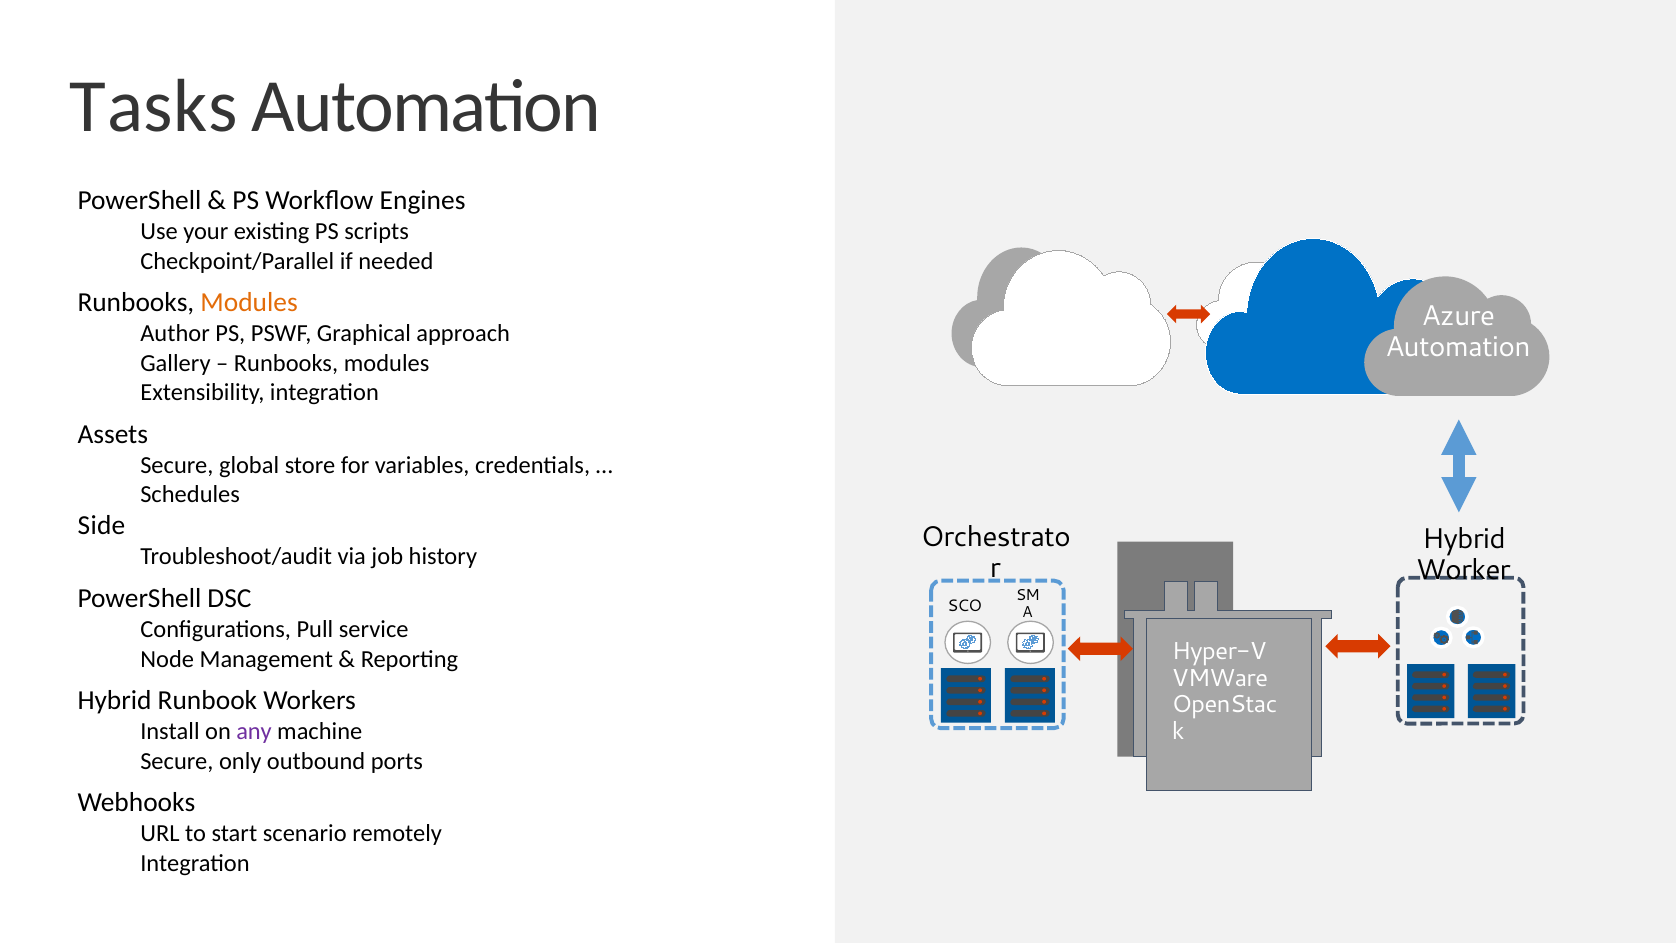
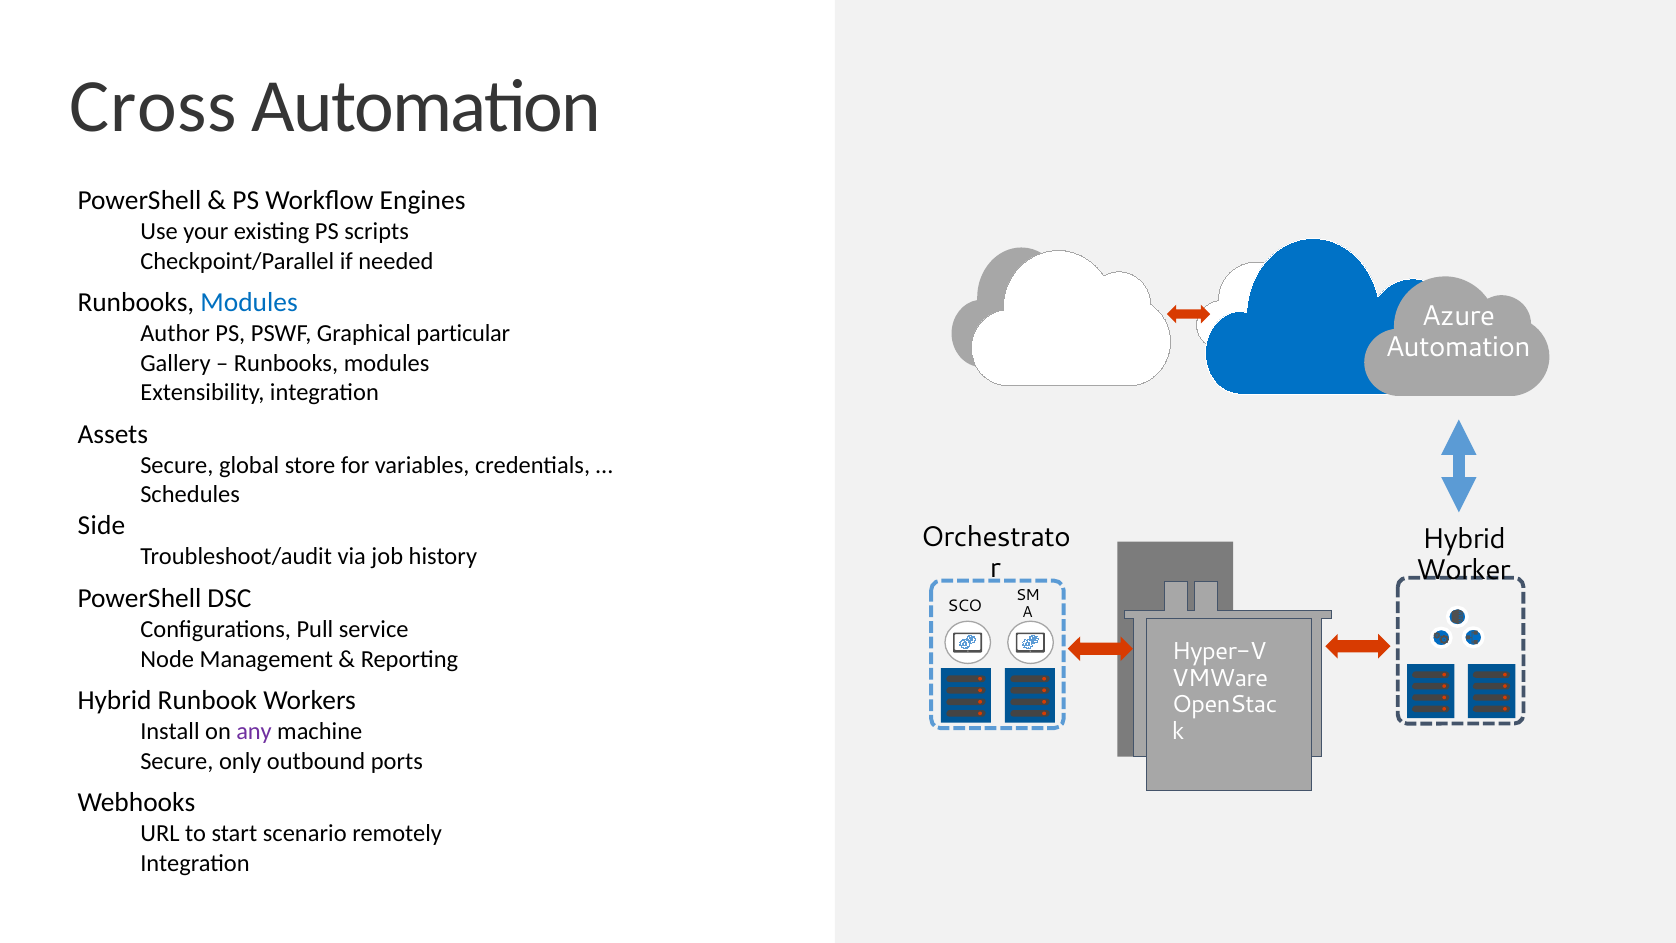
Tasks: Tasks -> Cross (154, 107)
Modules colour: orange -> blue (249, 303)
approach: approach -> particular (463, 334)
